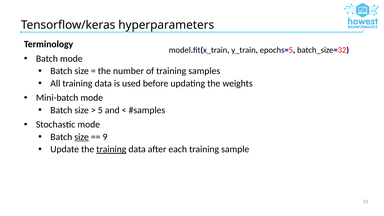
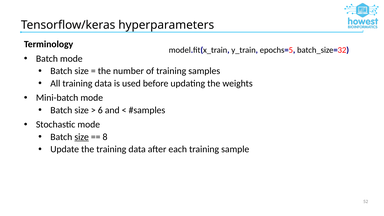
5: 5 -> 6 (100, 110)
9: 9 -> 8 (105, 137)
training underline: present -> none (111, 149)
